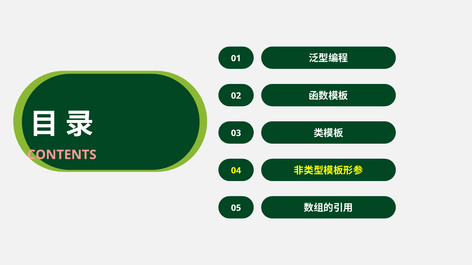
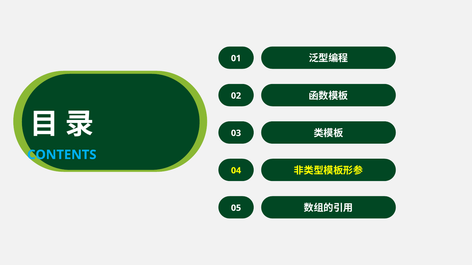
CONTENTS colour: pink -> light blue (62, 155)
